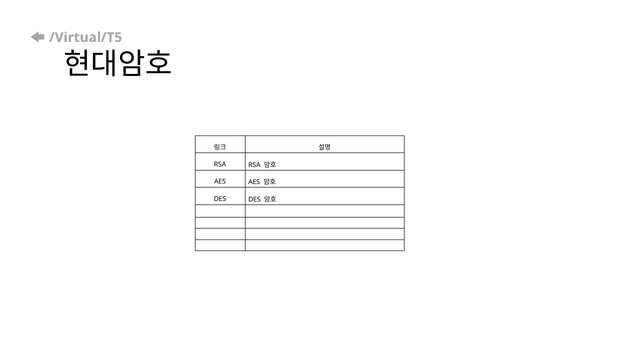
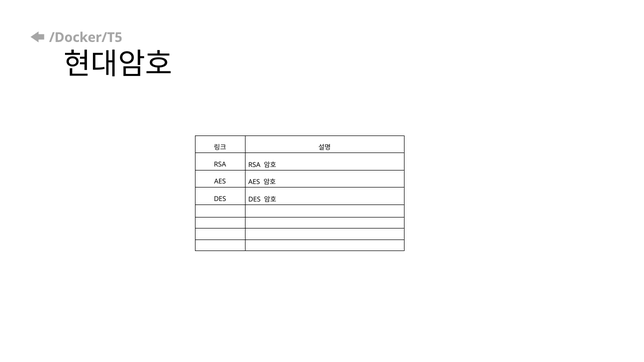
/Virtual/T5: /Virtual/T5 -> /Docker/T5 (86, 37)
